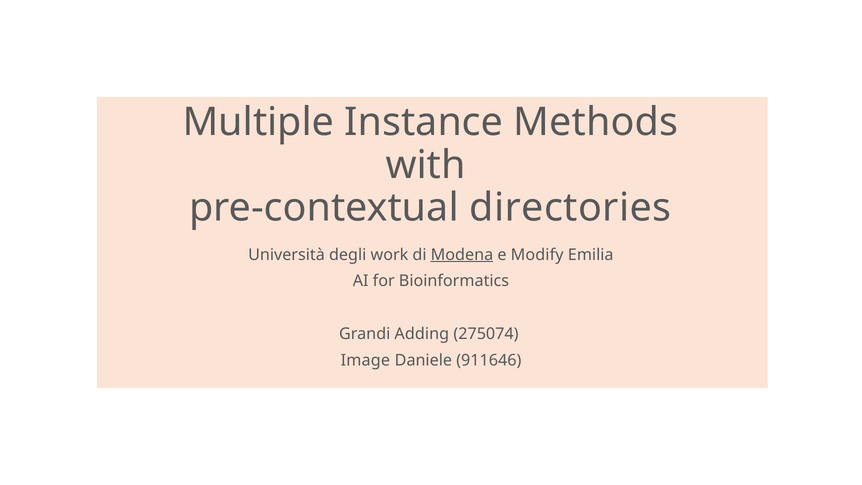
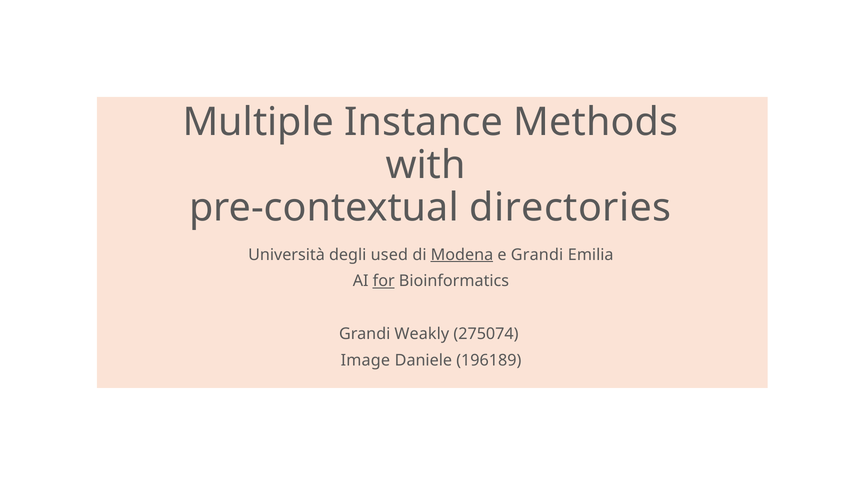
work: work -> used (389, 255)
e Modify: Modify -> Grandi (537, 255)
for underline: none -> present (384, 281)
Adding: Adding -> Weakly (422, 334)
911646: 911646 -> 196189 (489, 360)
